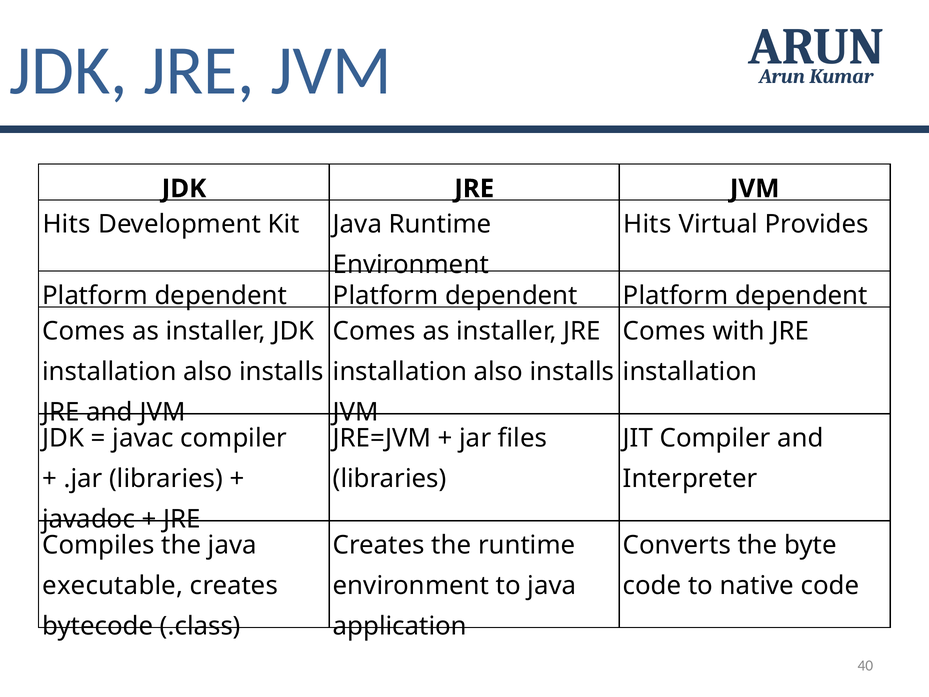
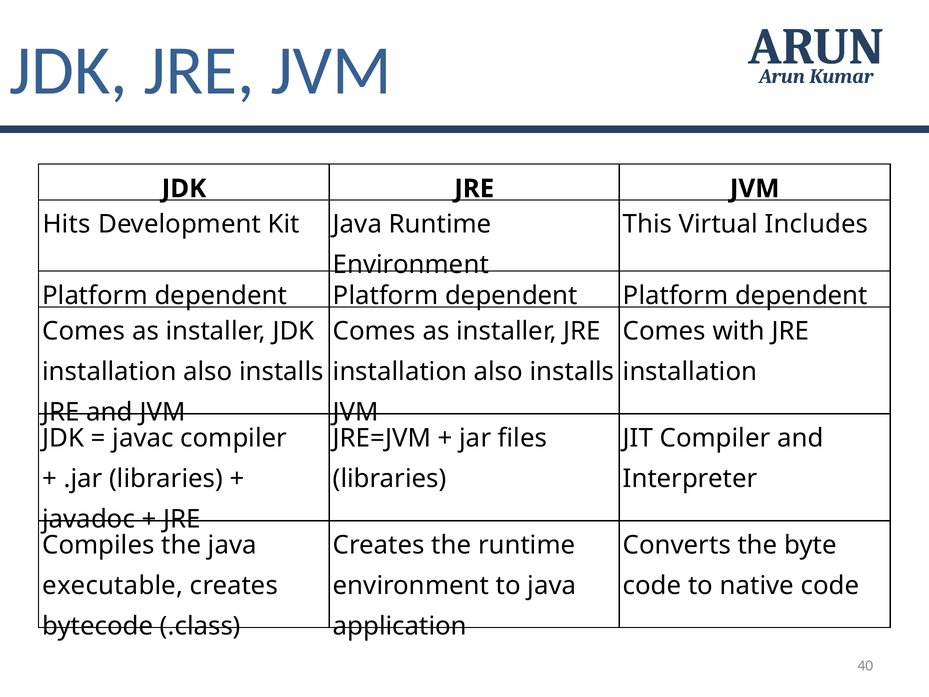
Hits: Hits -> This (647, 224)
Provides: Provides -> Includes (816, 224)
